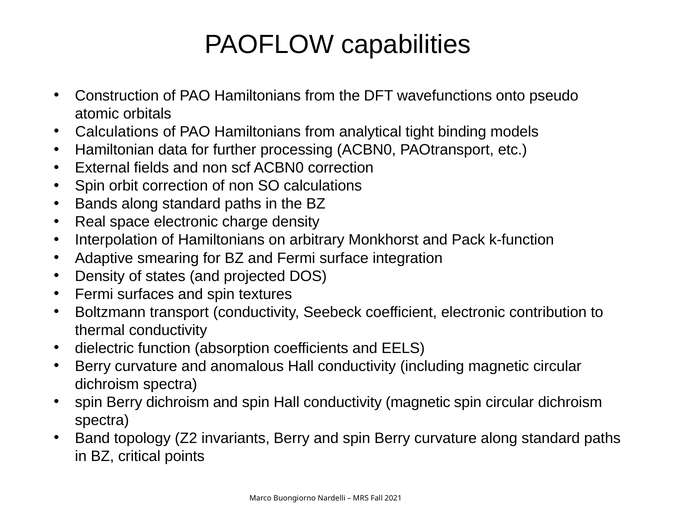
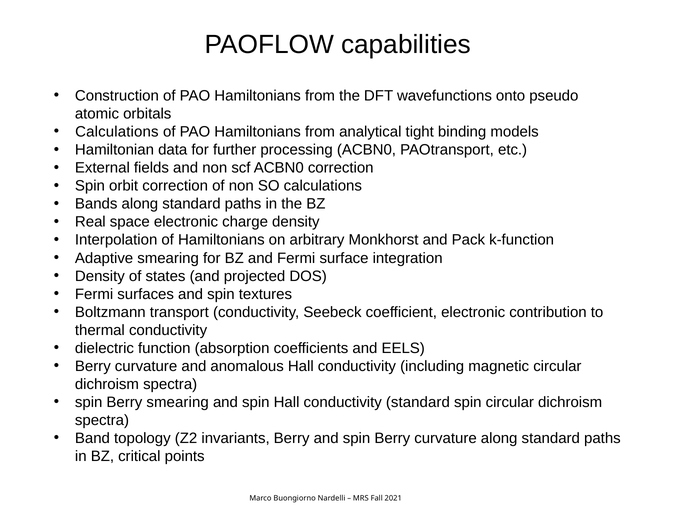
Berry dichroism: dichroism -> smearing (178, 402)
conductivity magnetic: magnetic -> standard (418, 402)
